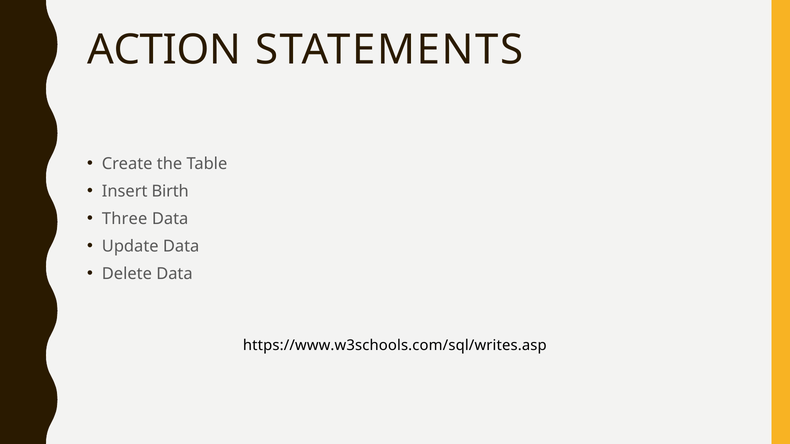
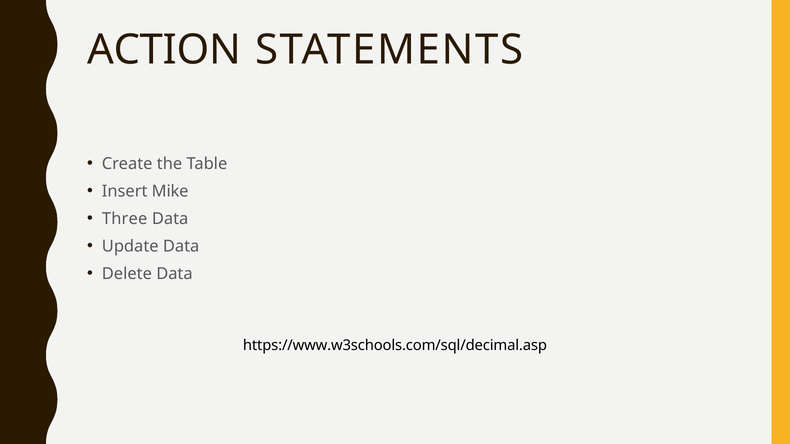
Birth: Birth -> Mike (170, 192)
https://www.w3schools.com/sql/writes.asp: https://www.w3schools.com/sql/writes.asp -> https://www.w3schools.com/sql/decimal.asp (395, 346)
